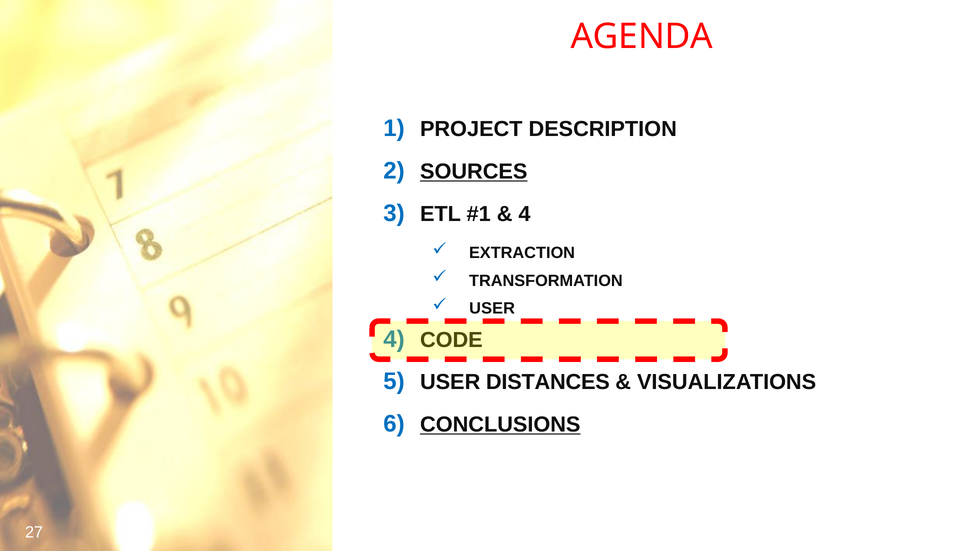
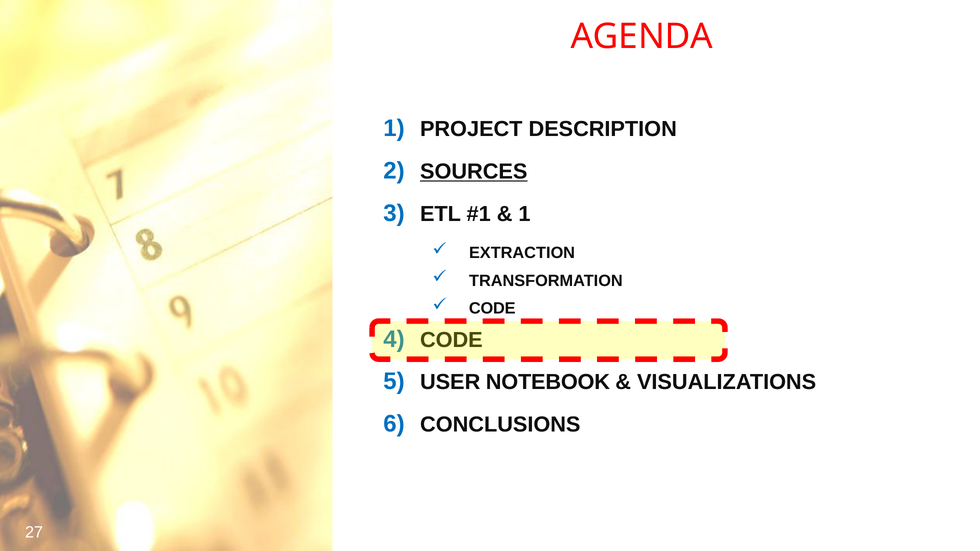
4: 4 -> 1 (525, 214)
USER: USER -> CODE (492, 309)
DISTANCES: DISTANCES -> NOTEBOOK (548, 382)
CONCLUSIONS underline: present -> none (500, 425)
